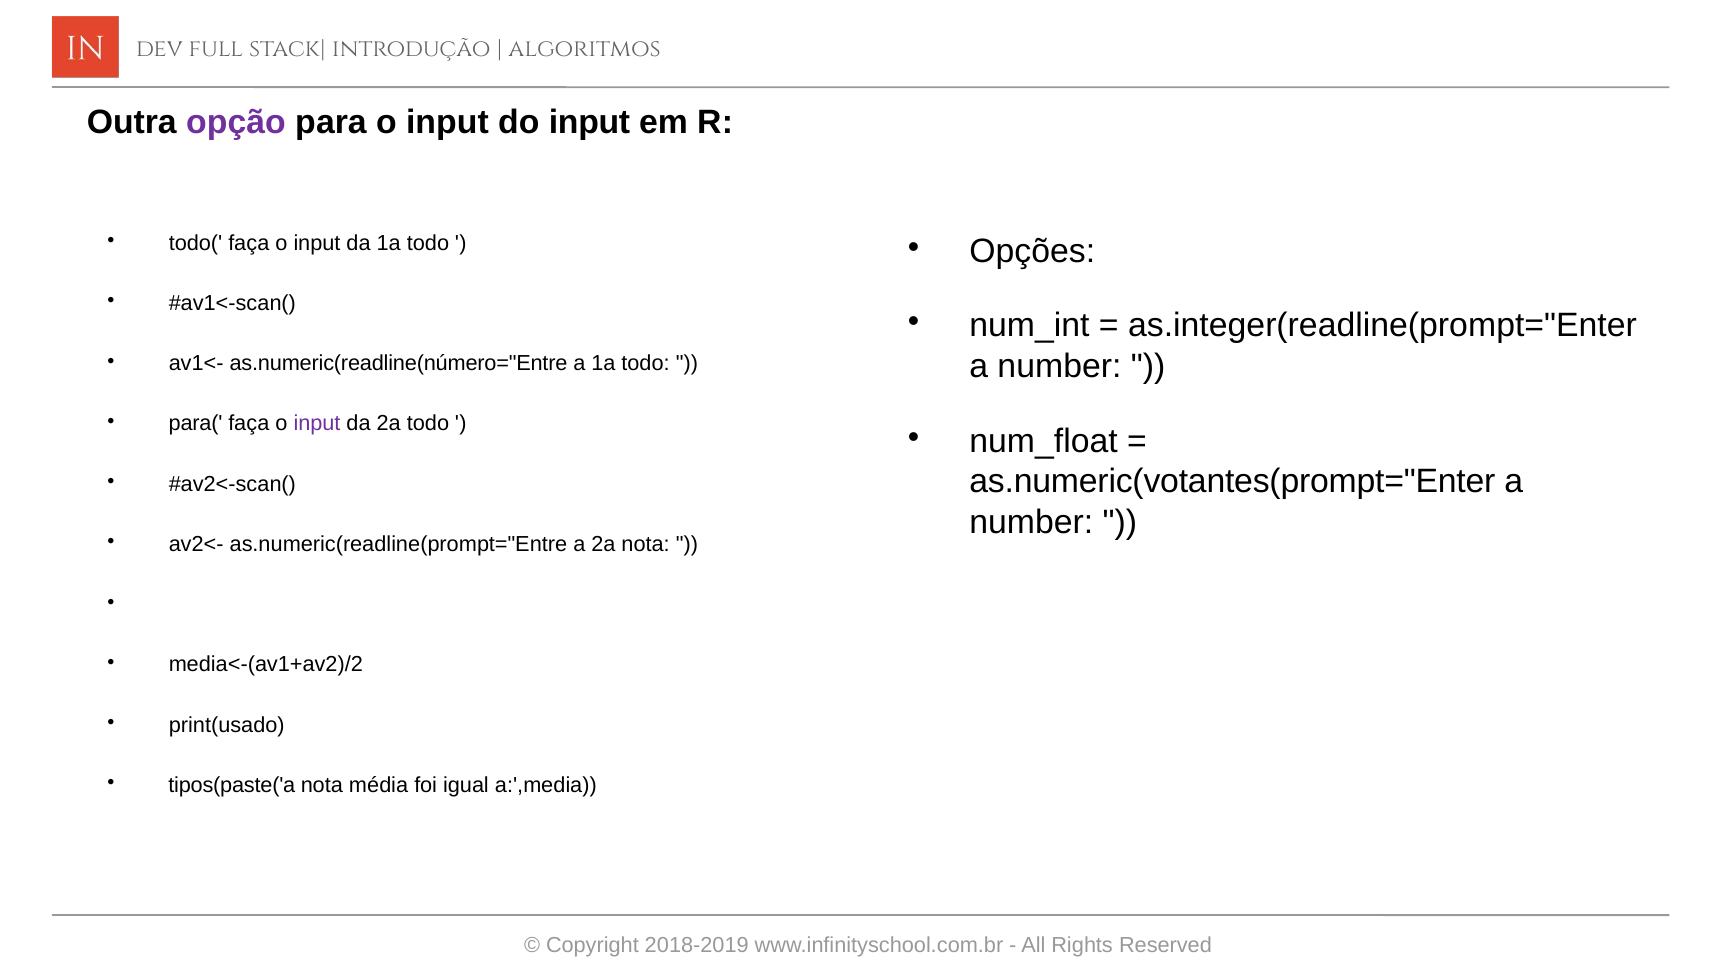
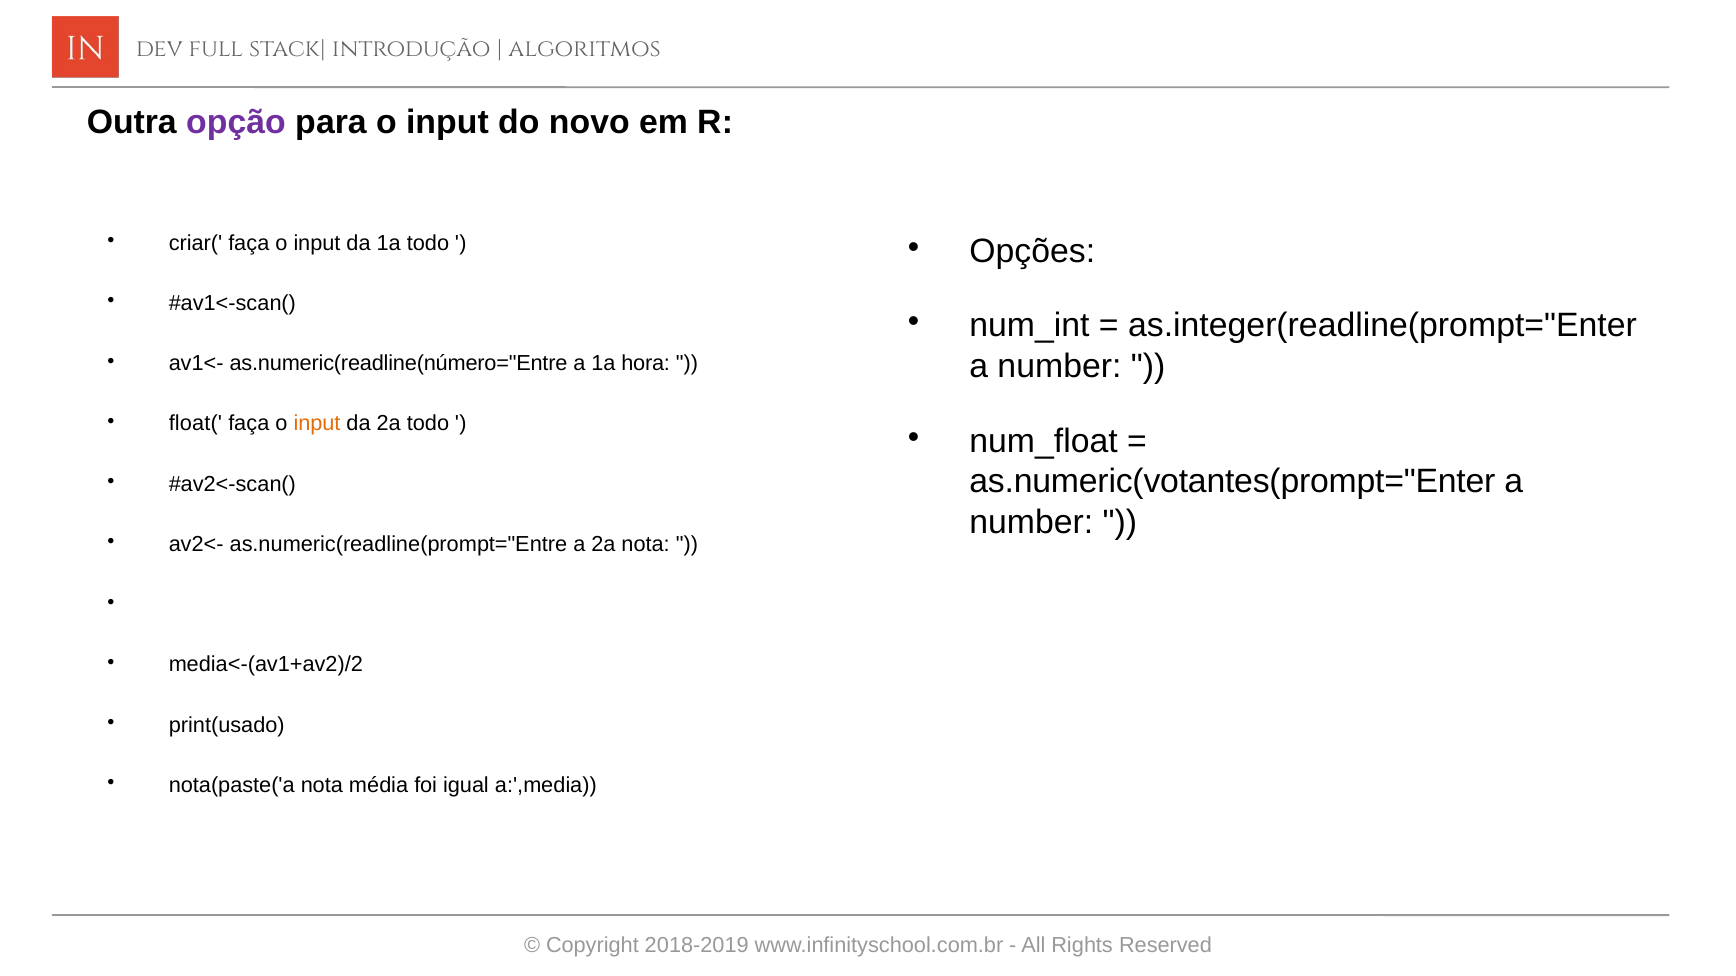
do input: input -> novo (589, 123)
todo(: todo( -> criar( (196, 243)
a 1a todo: todo -> hora (646, 364)
para(: para( -> float( (195, 424)
input colour: purple -> orange (317, 424)
tipos(paste('a: tipos(paste('a -> nota(paste('a (232, 786)
